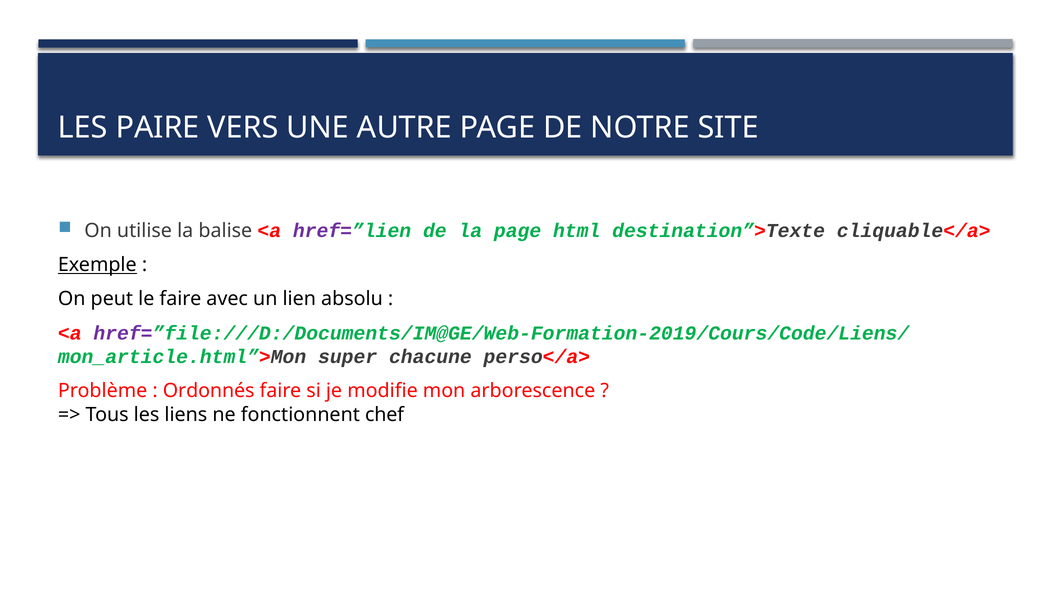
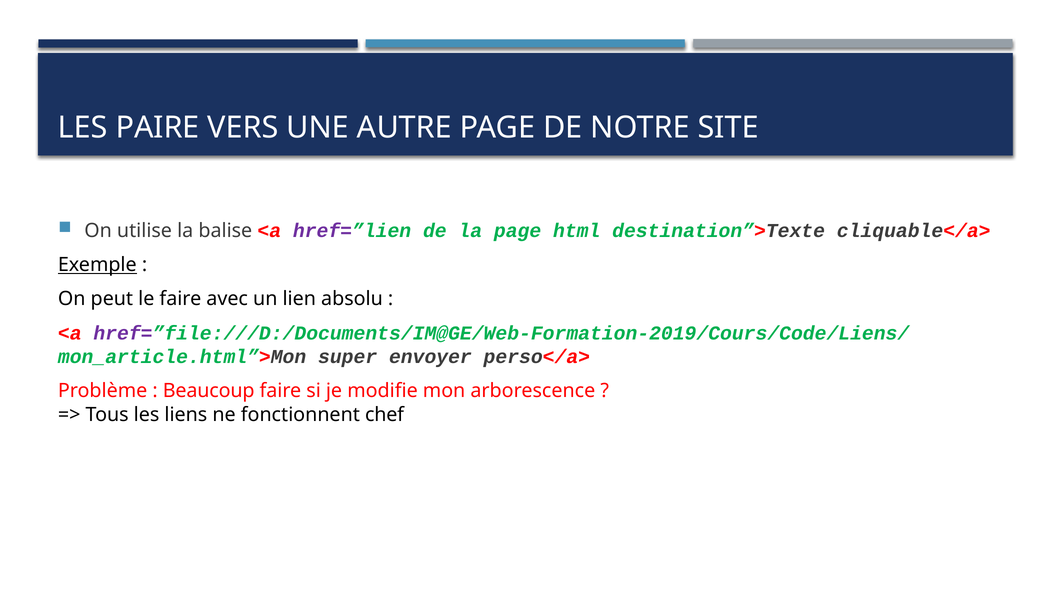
chacune: chacune -> envoyer (430, 357)
Ordonnés: Ordonnés -> Beaucoup (209, 391)
